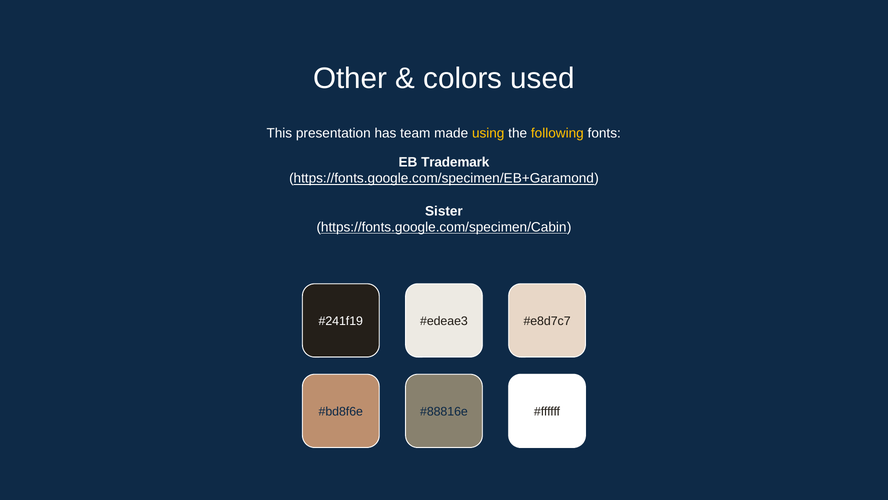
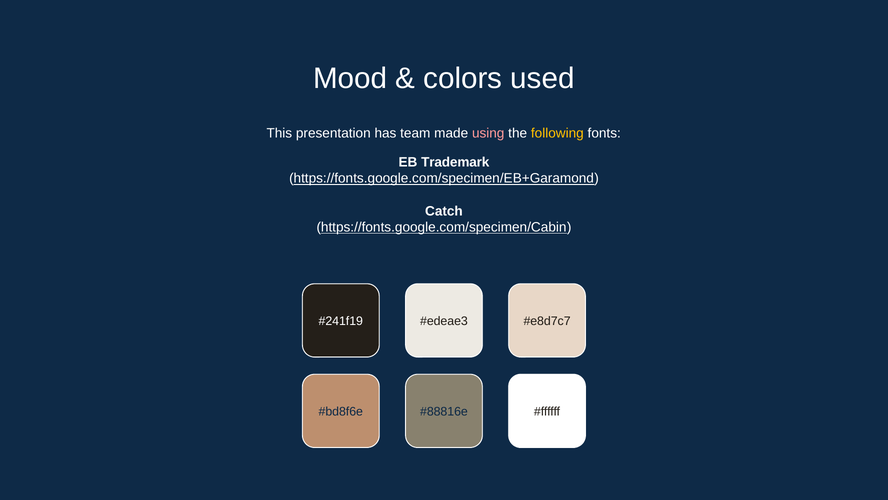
Other: Other -> Mood (350, 78)
using colour: yellow -> pink (488, 133)
Sister: Sister -> Catch (444, 211)
